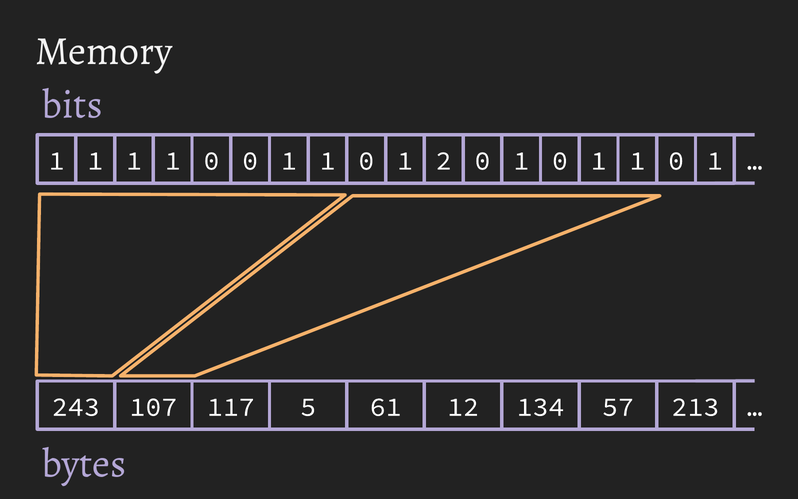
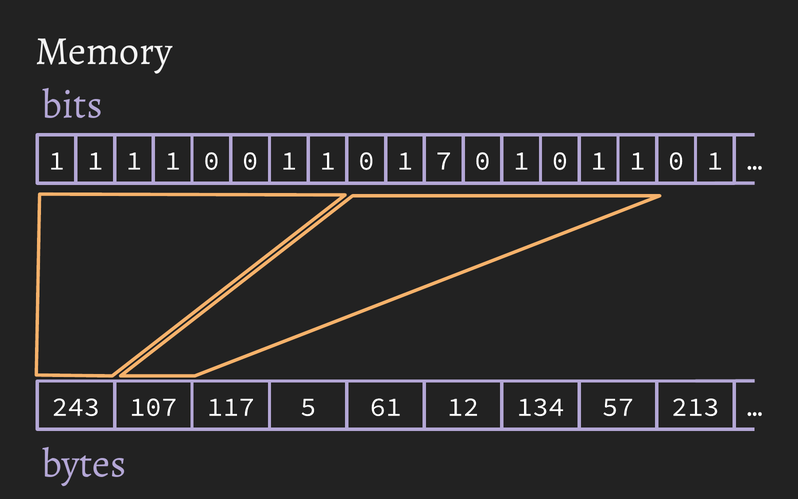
2: 2 -> 7 (444, 161)
